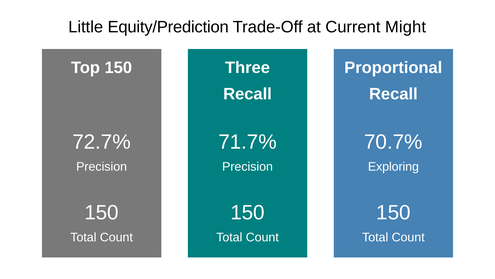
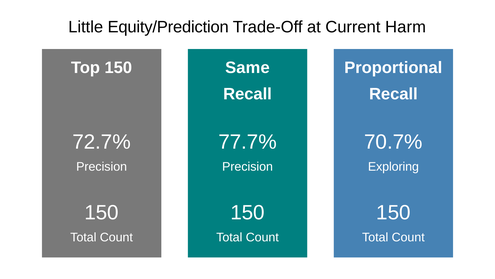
Might: Might -> Harm (406, 27)
Three: Three -> Same (247, 68)
71.7%: 71.7% -> 77.7% (248, 142)
